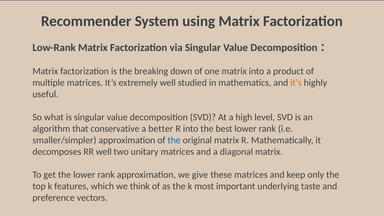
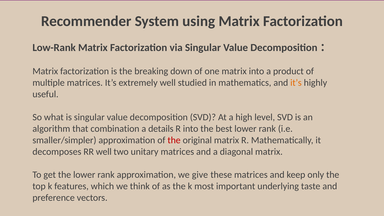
conservative: conservative -> combination (115, 129)
better: better -> details (161, 129)
the colour: blue -> red (174, 140)
